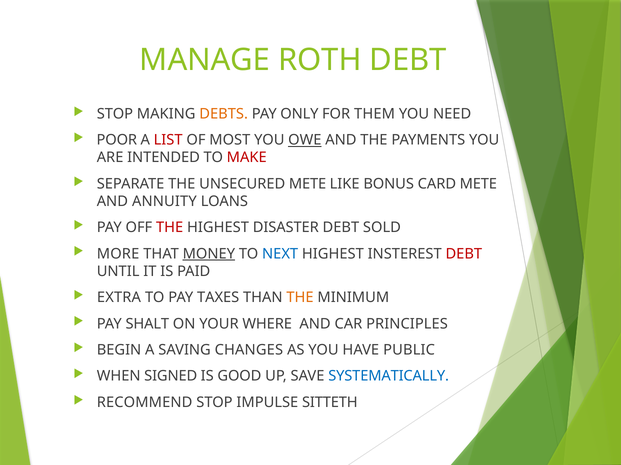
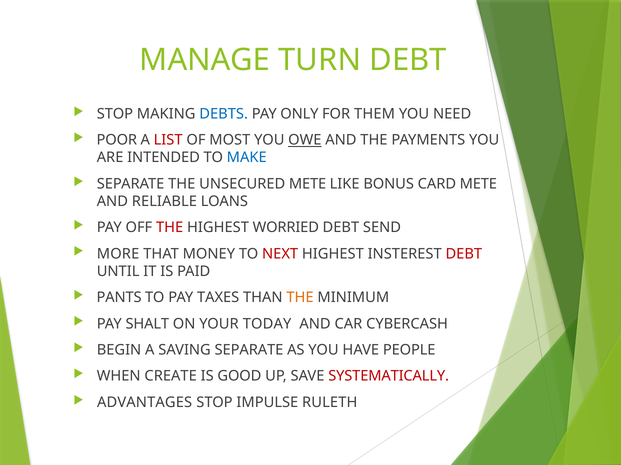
ROTH: ROTH -> TURN (320, 60)
DEBTS colour: orange -> blue (224, 114)
MAKE colour: red -> blue (247, 158)
ANNUITY: ANNUITY -> RELIABLE (164, 202)
DISASTER: DISASTER -> WORRIED (286, 228)
SOLD: SOLD -> SEND (382, 228)
MONEY underline: present -> none (209, 254)
NEXT colour: blue -> red (280, 254)
EXTRA: EXTRA -> PANTS (119, 298)
WHERE: WHERE -> TODAY (267, 324)
PRINCIPLES: PRINCIPLES -> CYBERCASH (407, 324)
SAVING CHANGES: CHANGES -> SEPARATE (249, 350)
PUBLIC: PUBLIC -> PEOPLE (409, 350)
SIGNED: SIGNED -> CREATE (171, 377)
SYSTEMATICALLY colour: blue -> red (389, 377)
RECOMMEND: RECOMMEND -> ADVANTAGES (145, 403)
SITTETH: SITTETH -> RULETH (330, 403)
